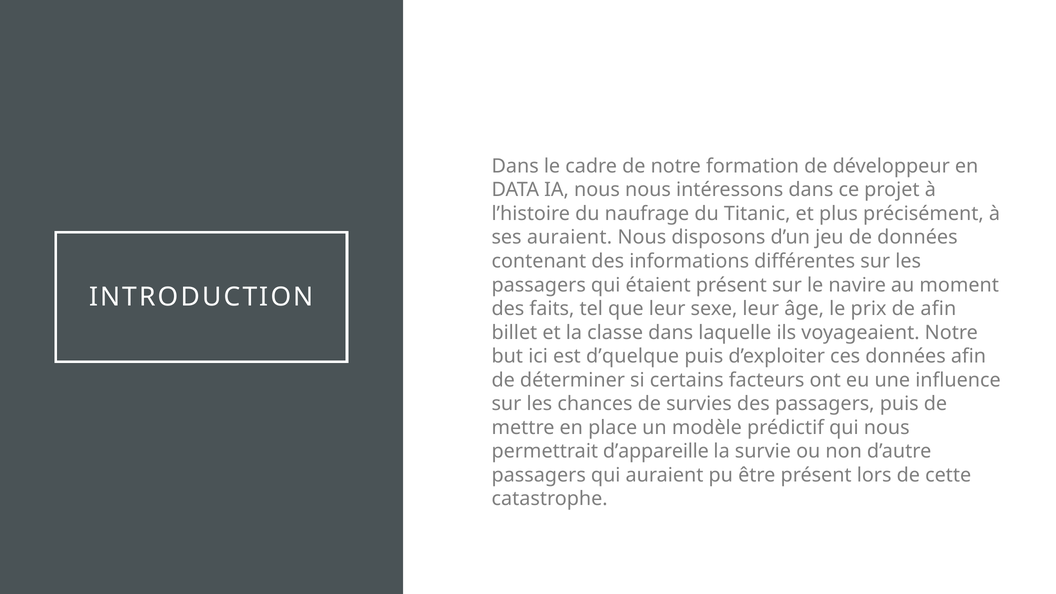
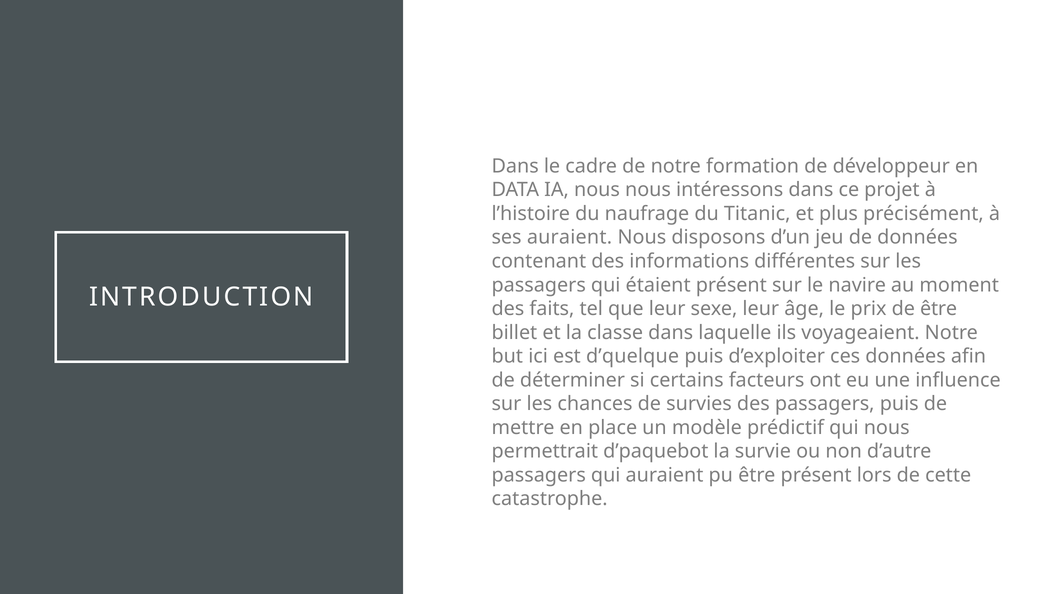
de afin: afin -> être (939, 309)
d’appareille: d’appareille -> d’paquebot (656, 451)
